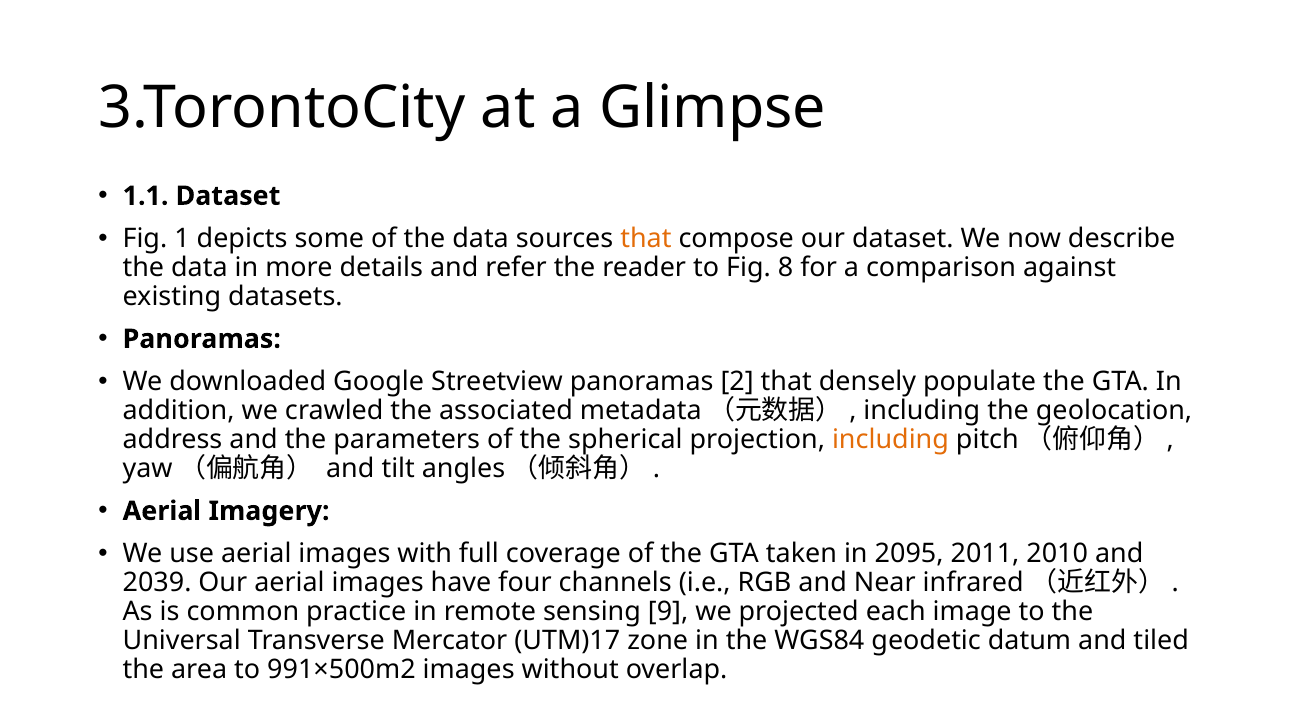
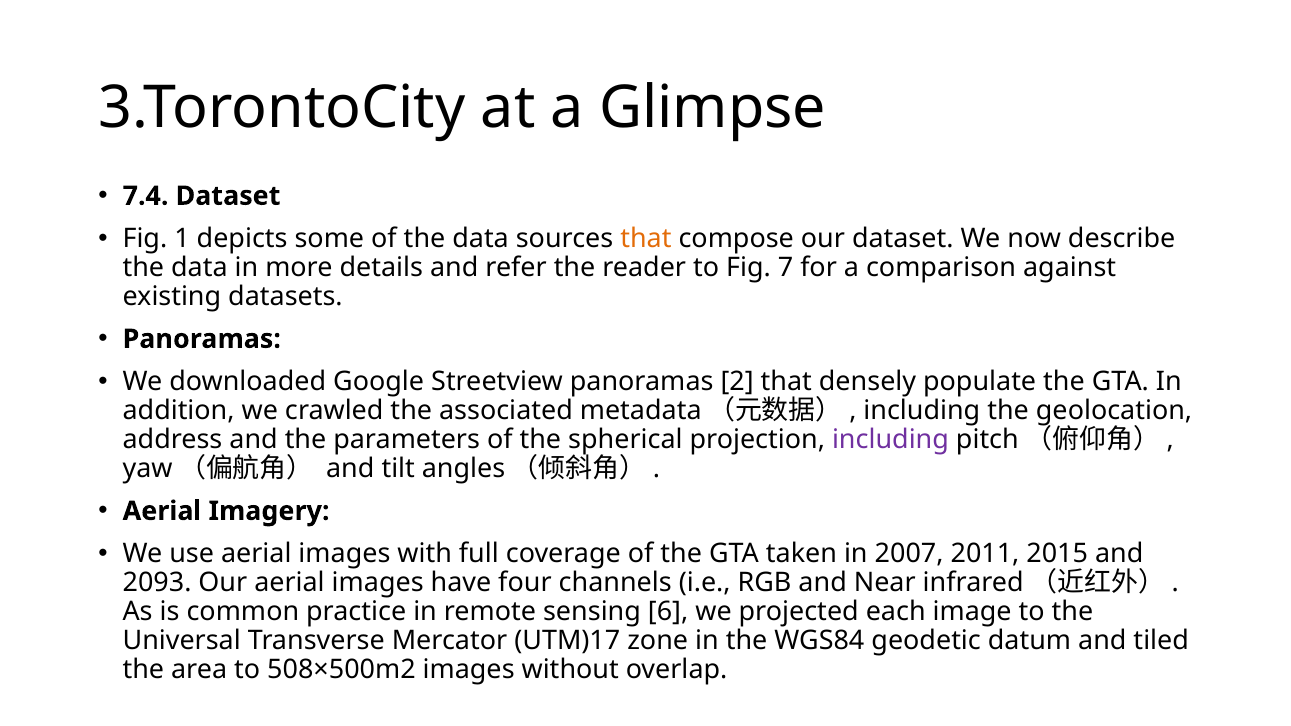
1.1: 1.1 -> 7.4 (146, 196)
8: 8 -> 7 (786, 267)
including colour: orange -> purple (890, 440)
2095: 2095 -> 2007 (909, 554)
2010: 2010 -> 2015 (1057, 554)
2039: 2039 -> 2093 (157, 583)
9: 9 -> 6 (668, 612)
991×500m2: 991×500m2 -> 508×500m2 (341, 670)
